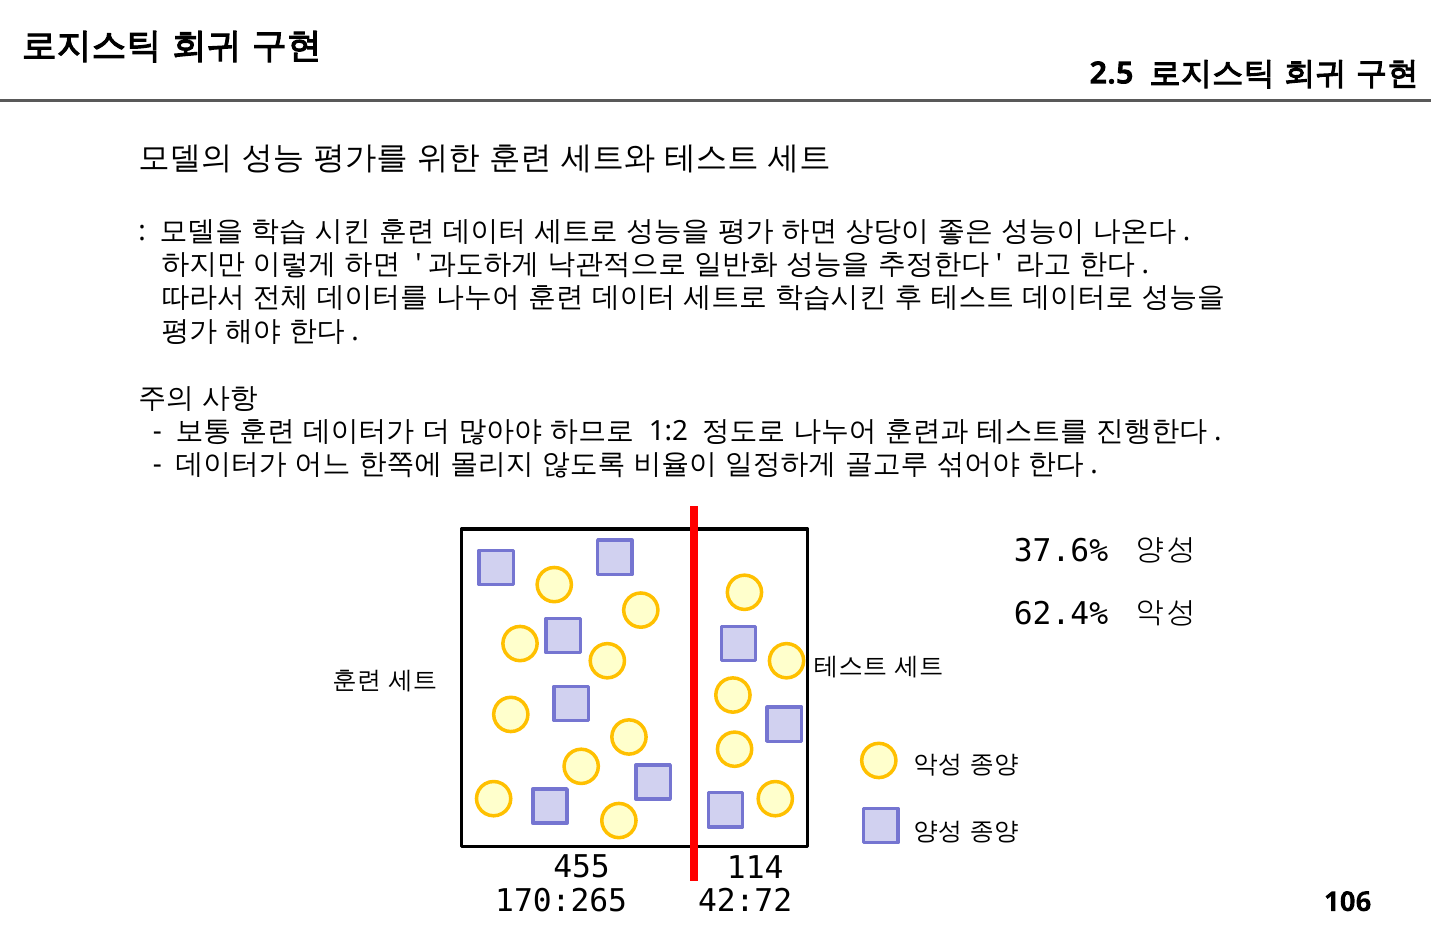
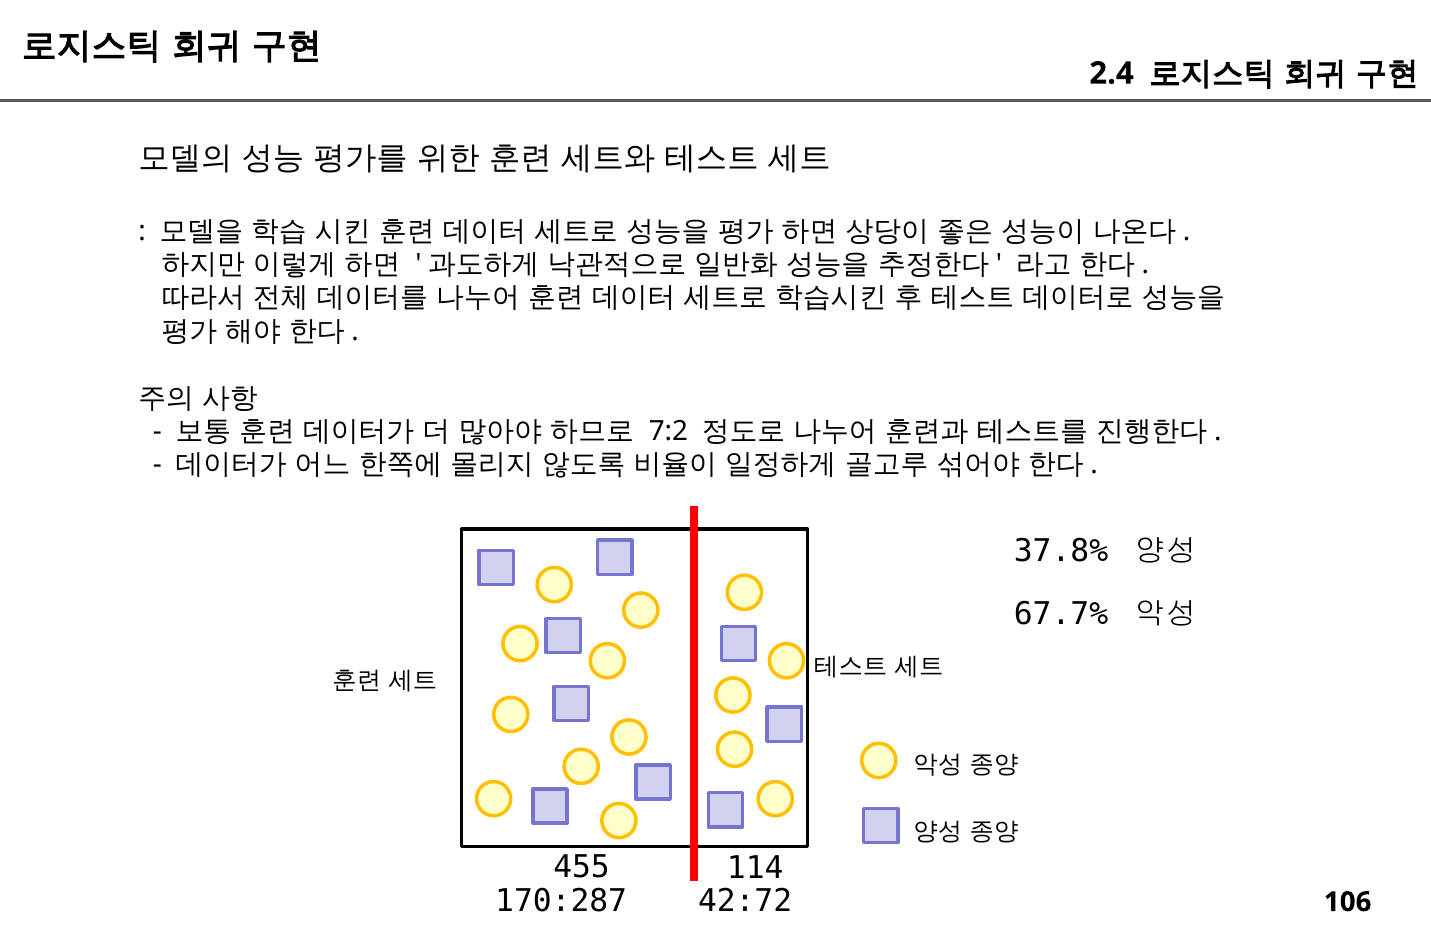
2.5: 2.5 -> 2.4 (1112, 73)
1:2: 1:2 -> 7:2 (668, 431)
37.6%: 37.6% -> 37.8% (1061, 551)
62.4%: 62.4% -> 67.7% (1061, 614)
170:265: 170:265 -> 170:287 (561, 902)
